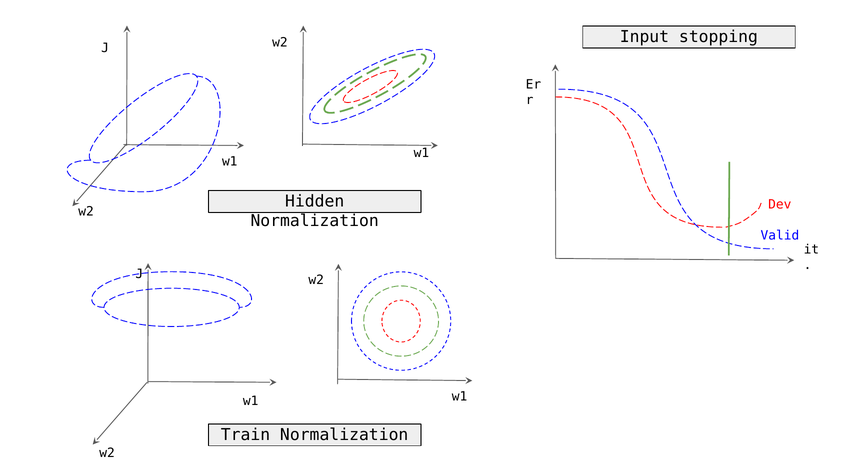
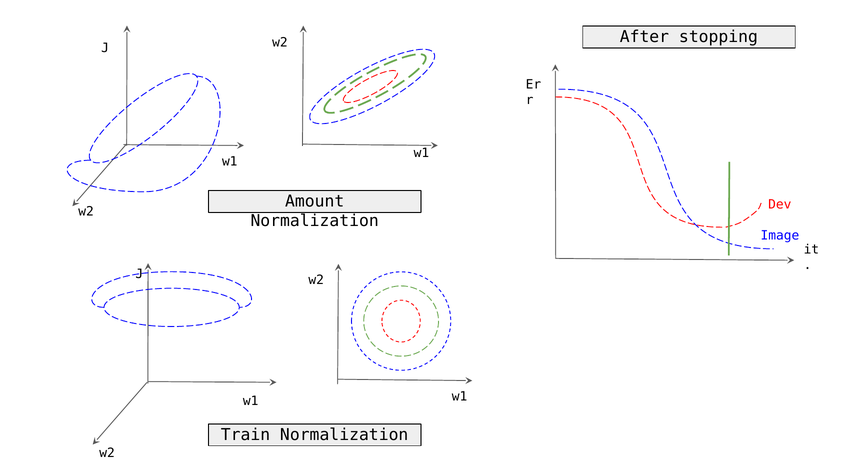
Input: Input -> After (644, 37)
Hidden: Hidden -> Amount (315, 202)
Valid: Valid -> Image (780, 236)
